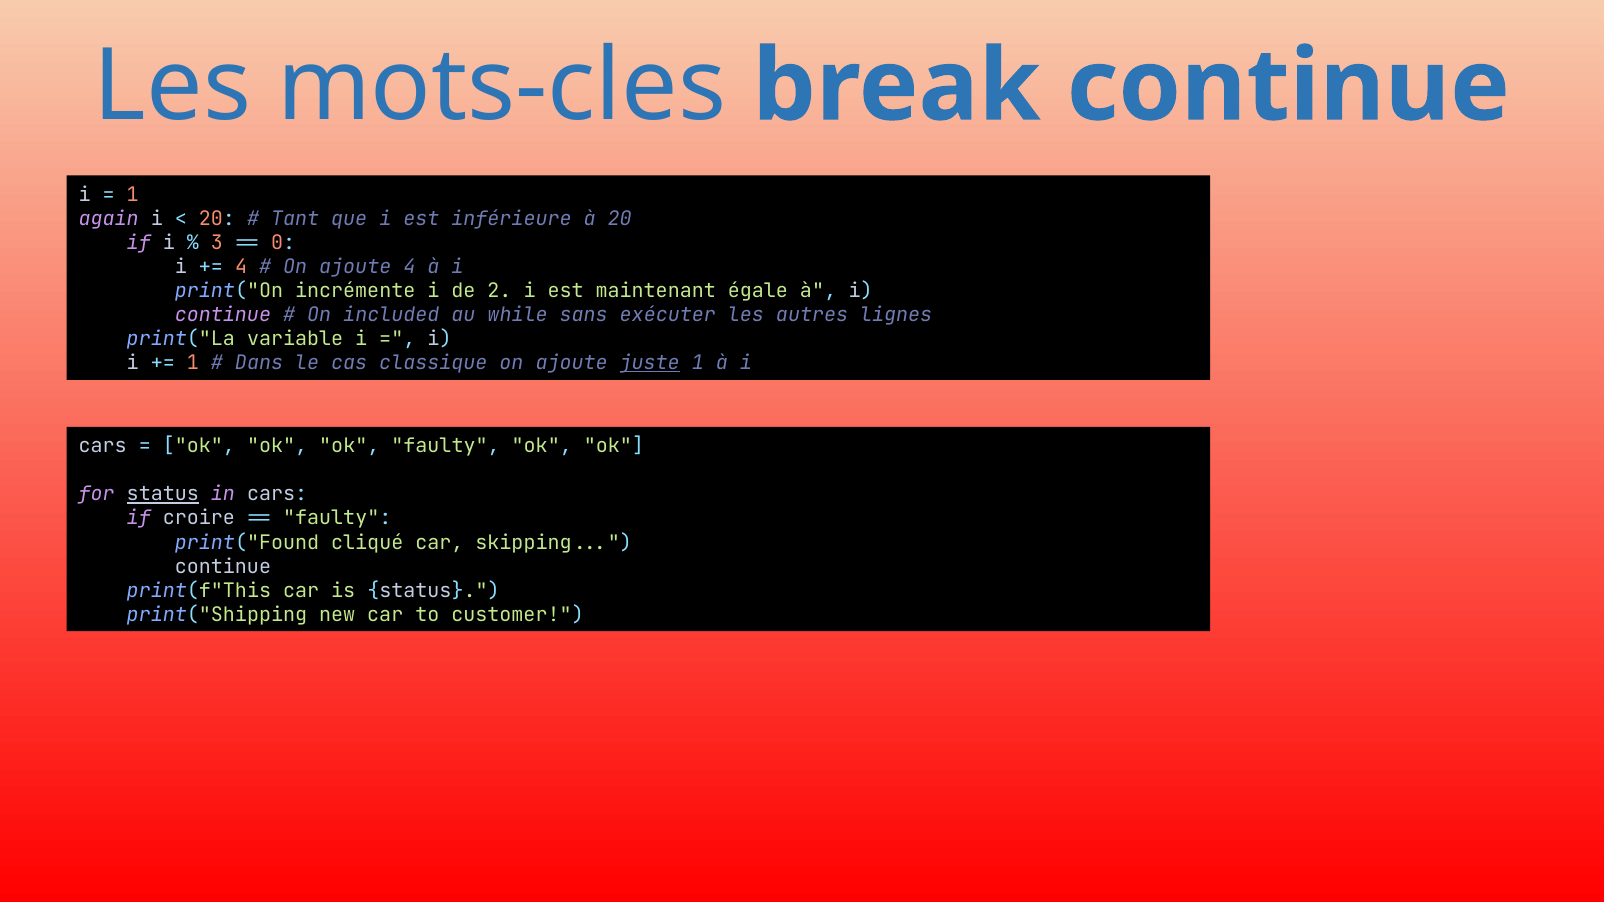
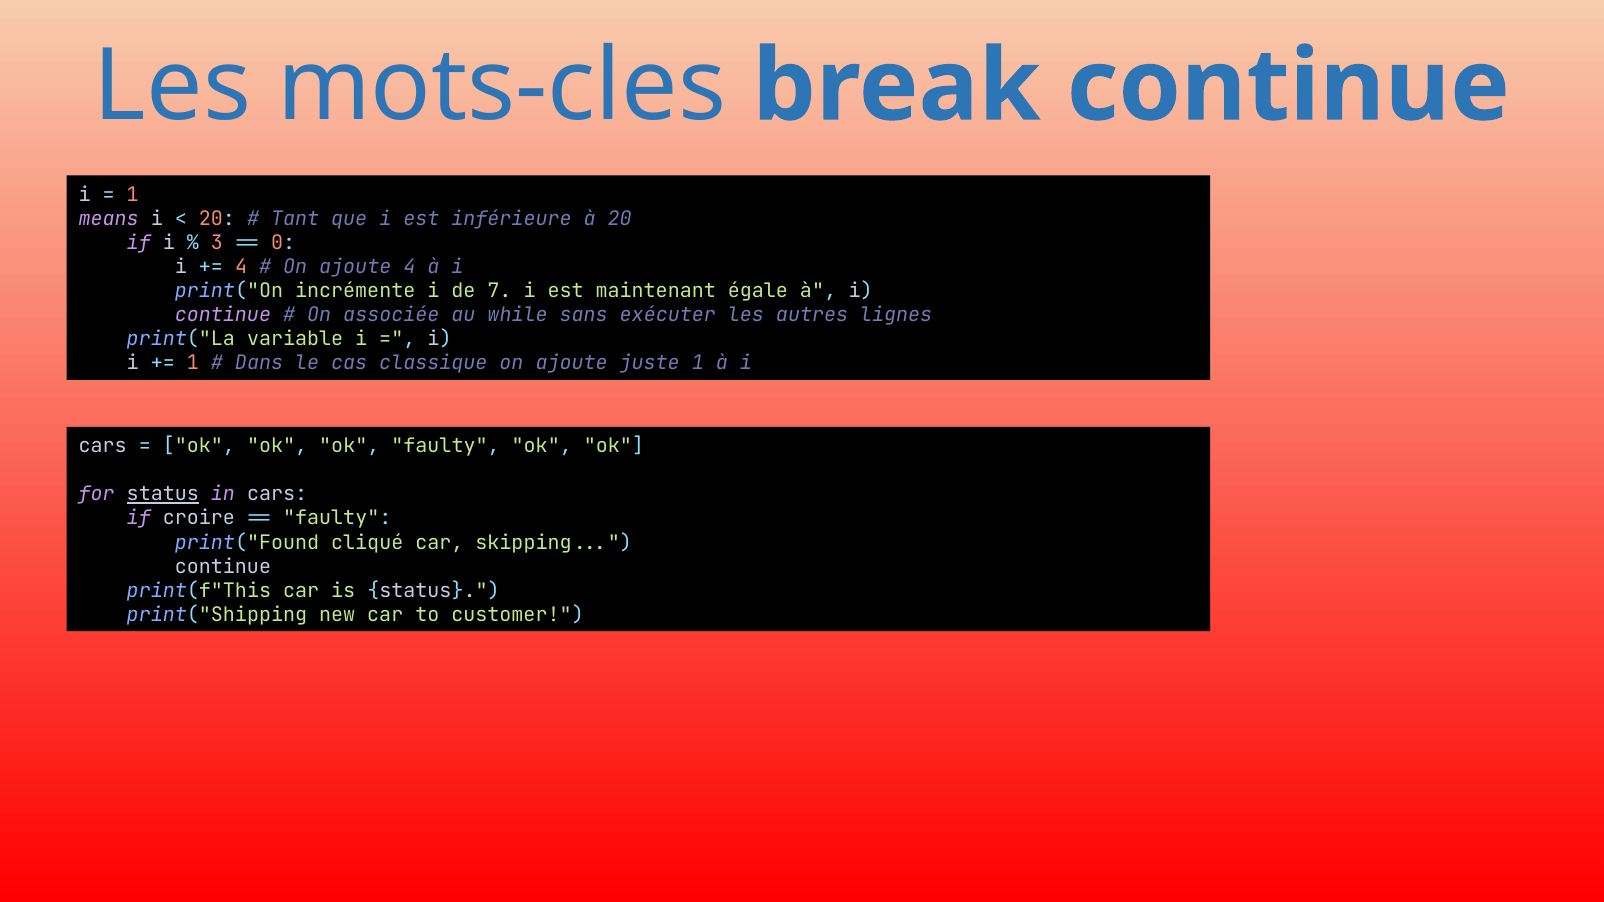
again: again -> means (109, 219)
2: 2 -> 7 (499, 291)
included: included -> associée (391, 315)
juste underline: present -> none (650, 363)
